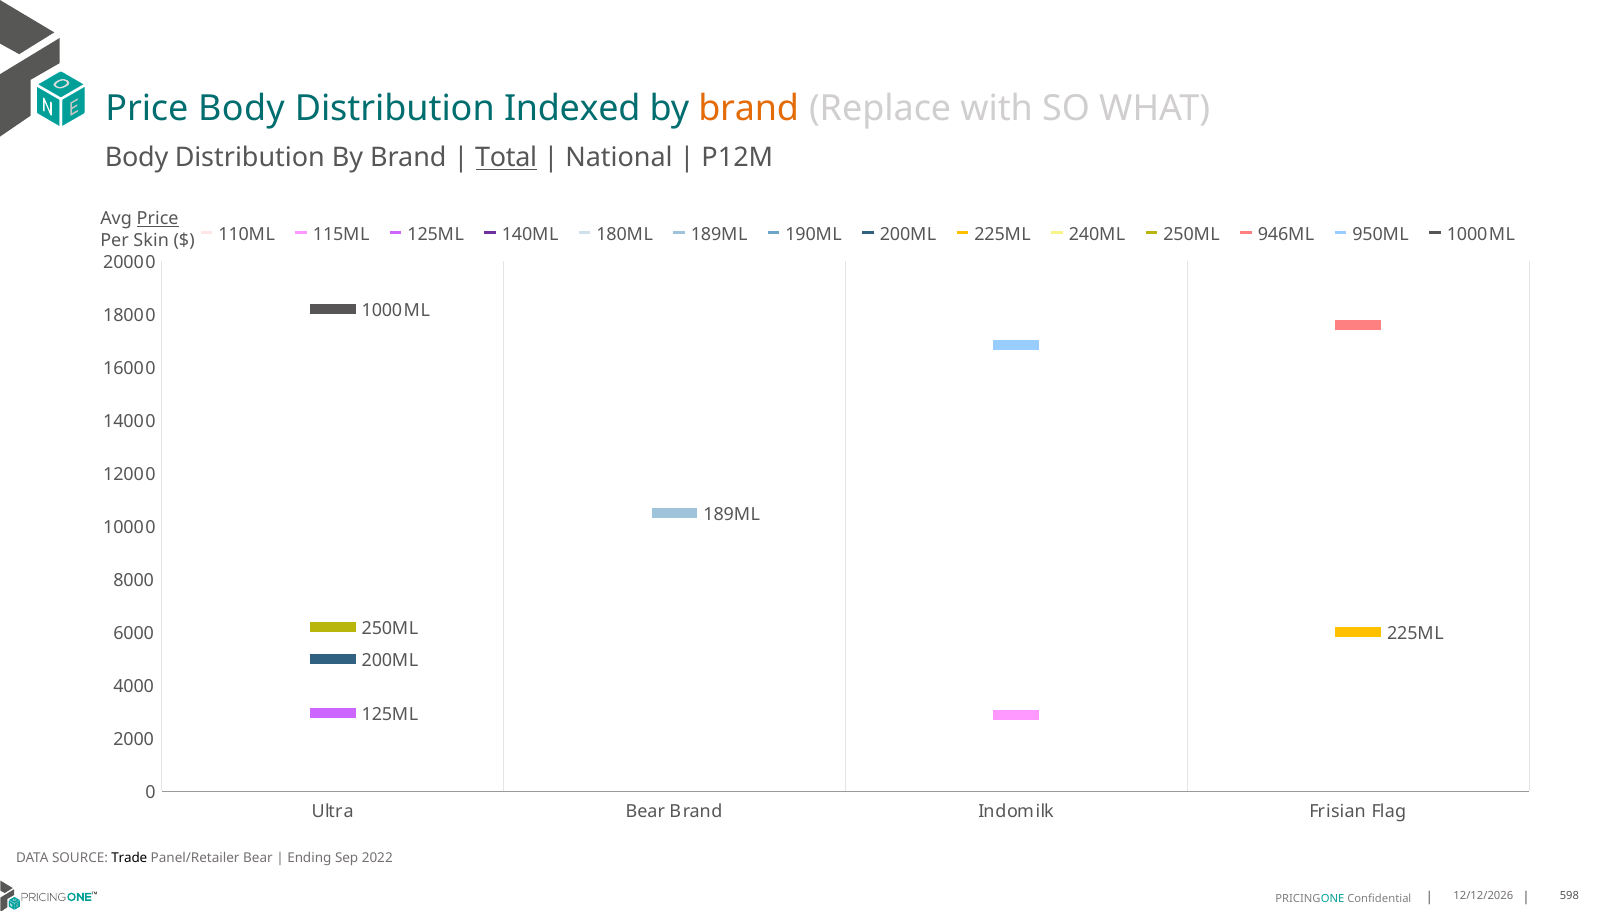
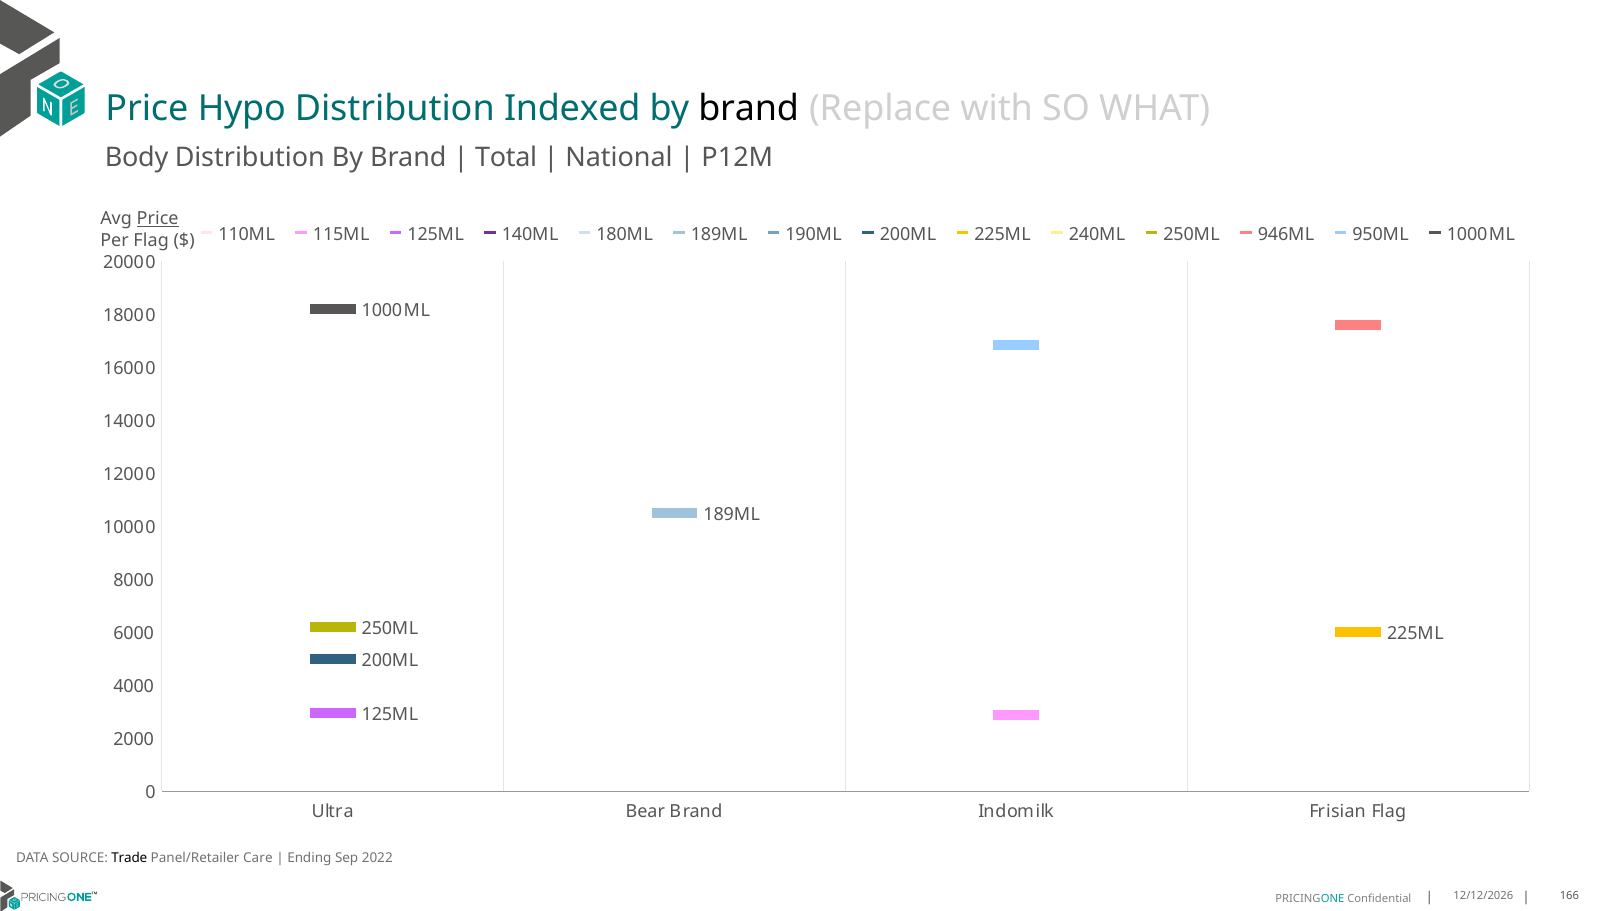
Price Body: Body -> Hypo (242, 109)
brand colour: orange -> black (749, 109)
Total underline: present -> none (506, 158)
Per Skin: Skin -> Flag (151, 240)
Panel/Retailer Bear: Bear -> Care (258, 858)
598: 598 -> 166 (1569, 895)
